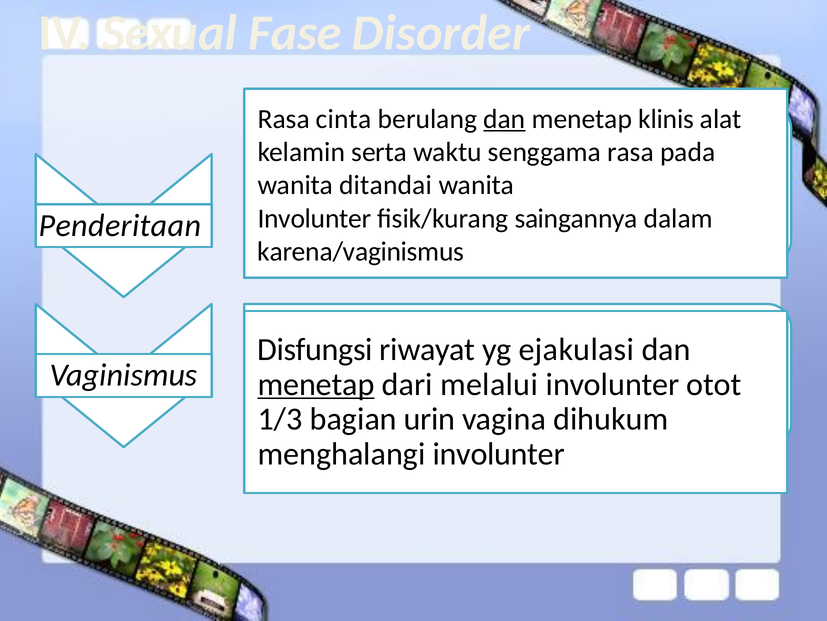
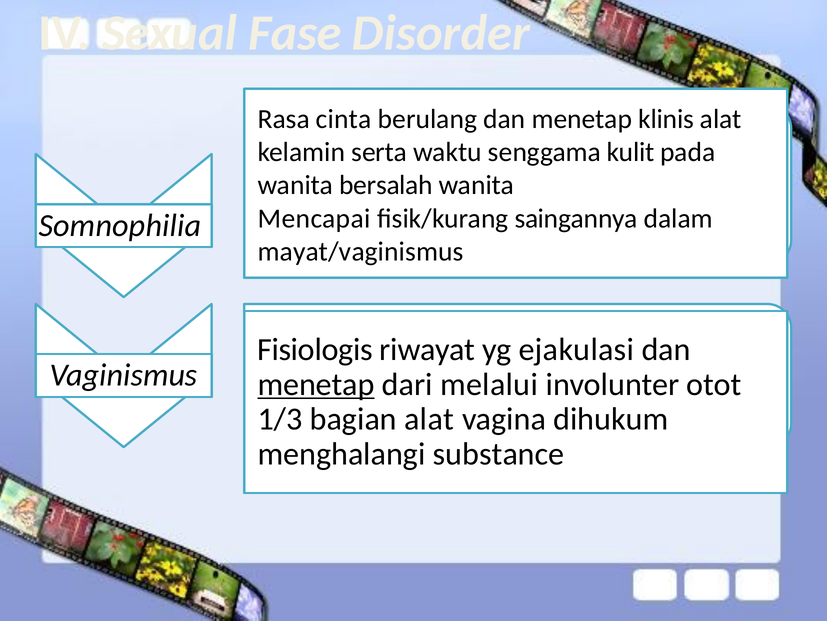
dan underline: present -> none (504, 119)
senggama rasa: rasa -> kulit (631, 152)
ditandai: ditandai -> bersalah (386, 185)
Involunter: Involunter -> Mencapai (314, 218)
Penderitaan: Penderitaan -> Somnophilia (120, 225)
karena/vaginismus: karena/vaginismus -> mayat/vaginismus (361, 251)
Disfungsi: Disfungsi -> Fisiologis (315, 349)
bagian urin: urin -> alat (429, 419)
menghalangi involunter: involunter -> substance (499, 453)
